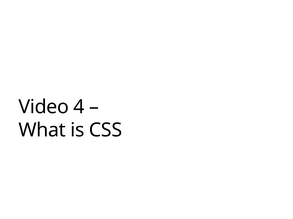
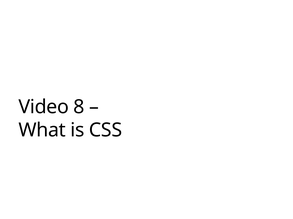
4: 4 -> 8 (79, 107)
